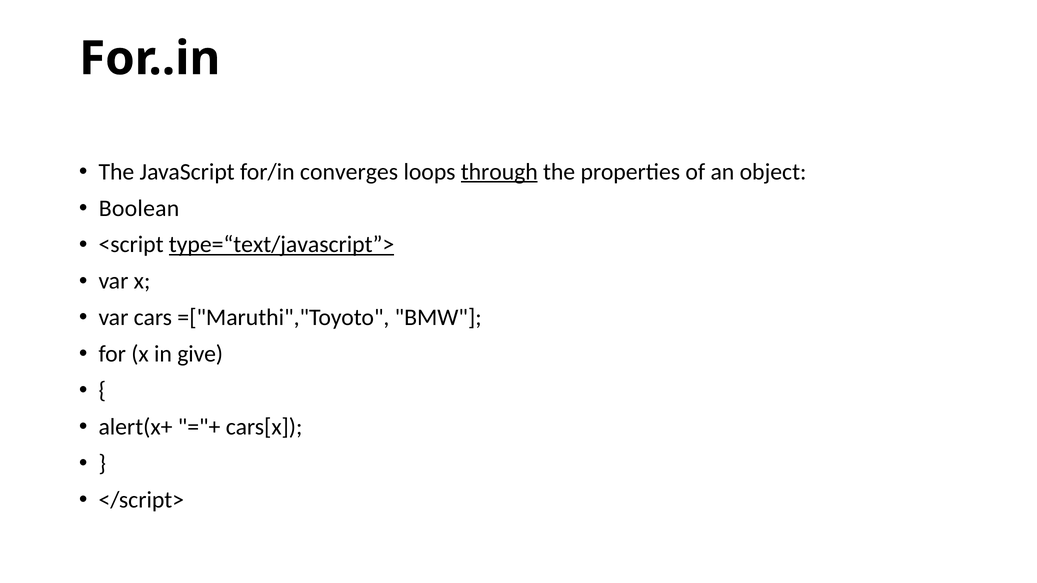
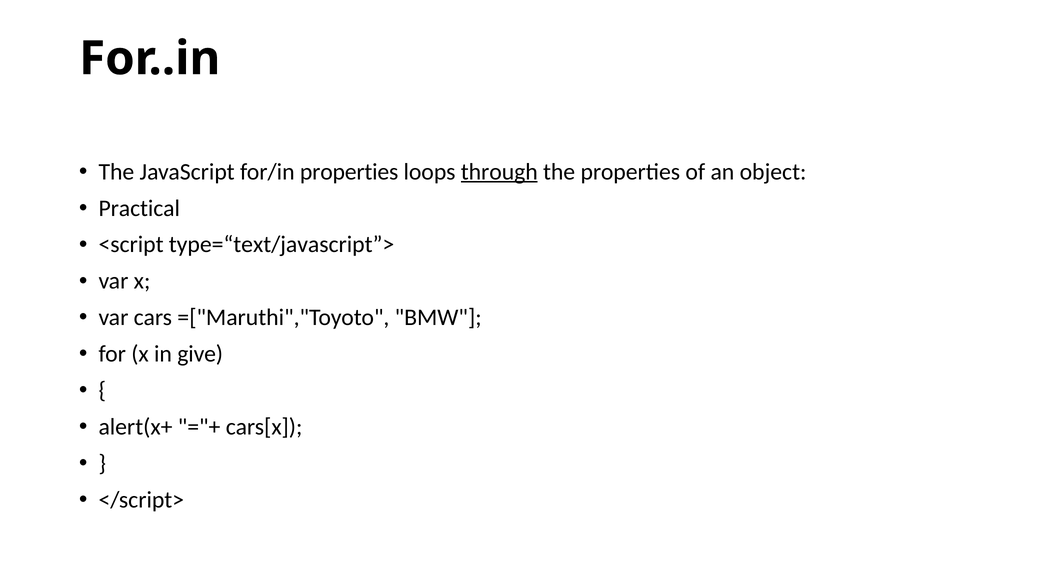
for/in converges: converges -> properties (349, 172)
Boolean: Boolean -> Practical (139, 208)
type=“text/javascript”> underline: present -> none (282, 245)
